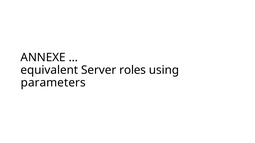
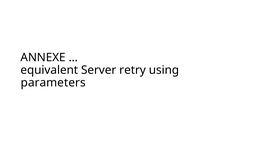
roles: roles -> retry (133, 70)
